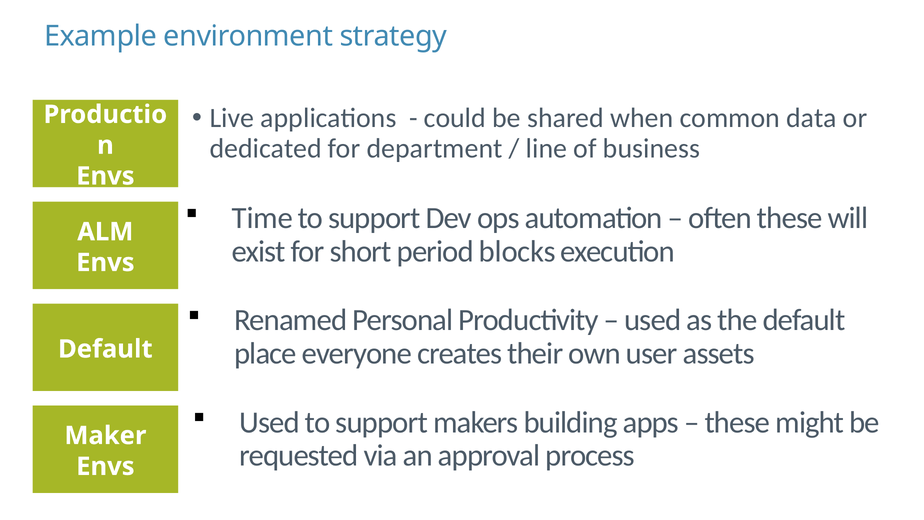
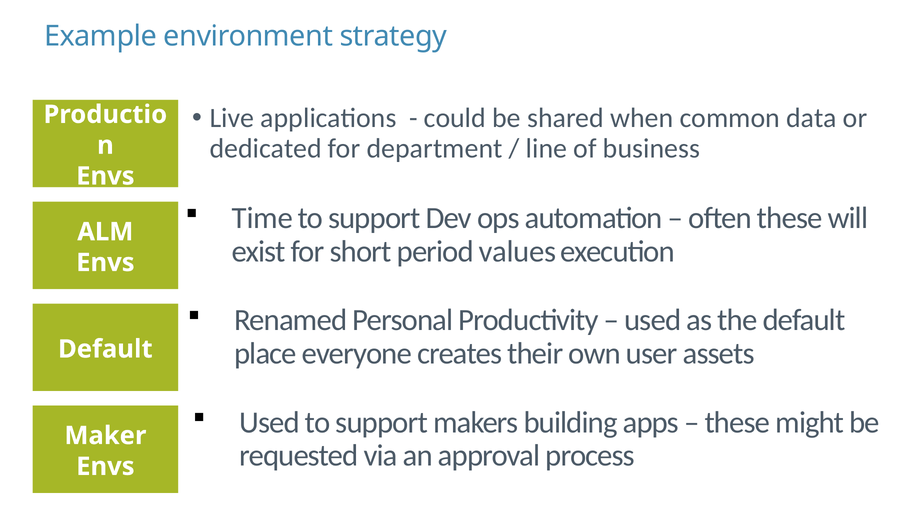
blocks: blocks -> values (517, 251)
